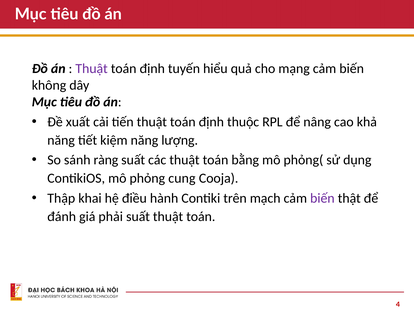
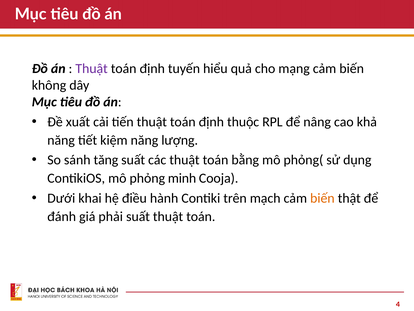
ràng: ràng -> tăng (106, 160)
cung: cung -> minh (182, 178)
Thập: Thập -> Dưới (61, 198)
biến colour: purple -> orange (322, 198)
